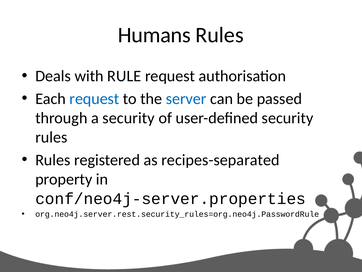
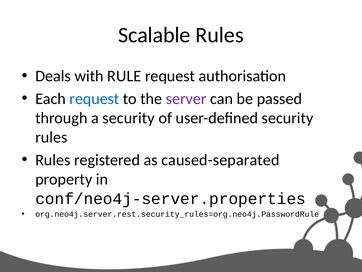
Humans: Humans -> Scalable (154, 35)
server colour: blue -> purple (186, 99)
recipes-separated: recipes-separated -> caused-separated (220, 160)
